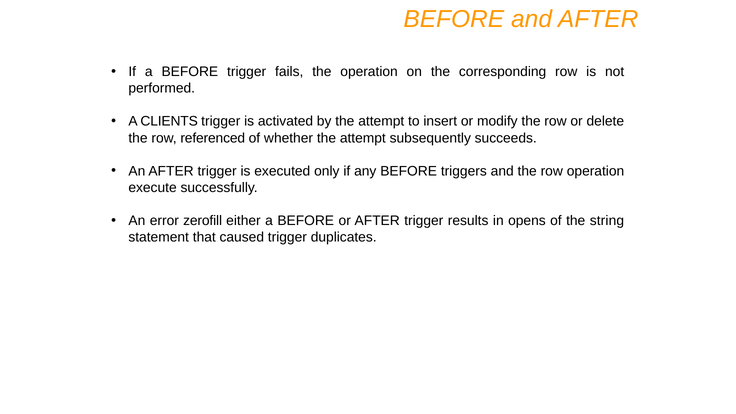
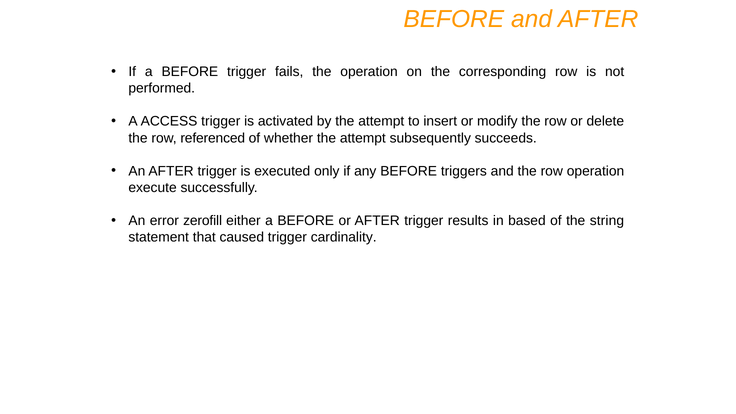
CLIENTS: CLIENTS -> ACCESS (169, 121)
opens: opens -> based (527, 221)
duplicates: duplicates -> cardinality (344, 237)
